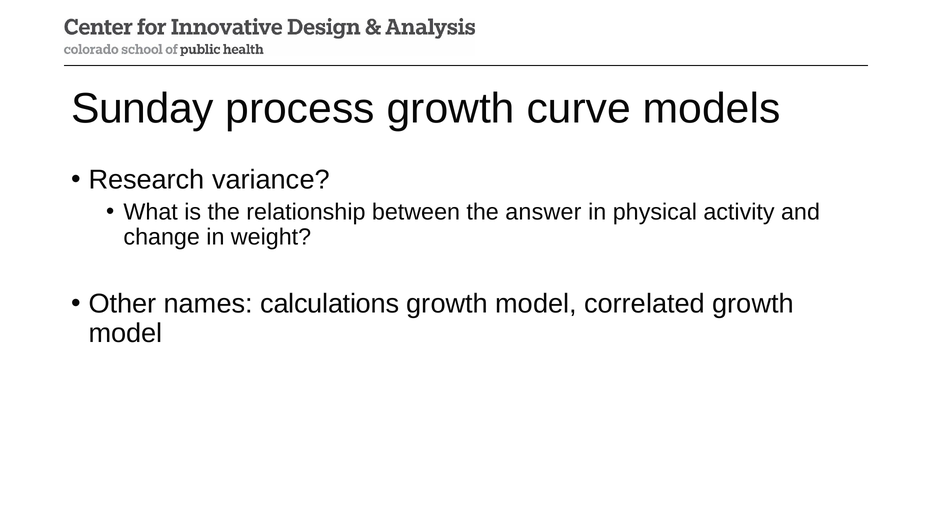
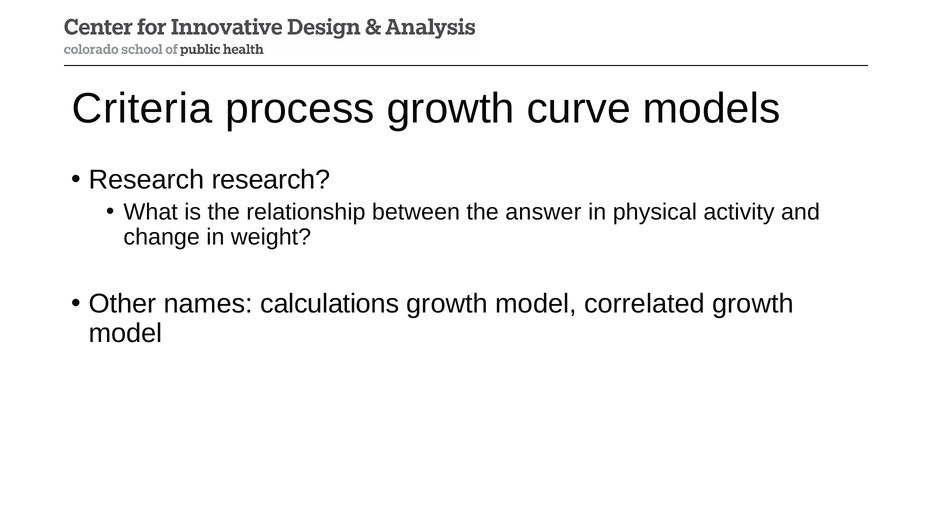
Sunday: Sunday -> Criteria (142, 109)
Research variance: variance -> research (271, 180)
